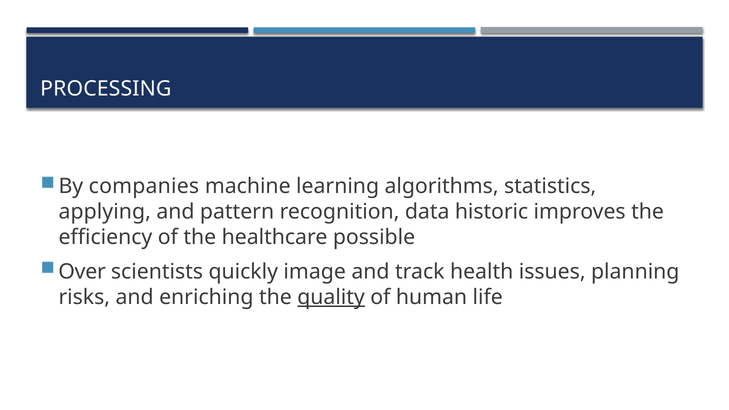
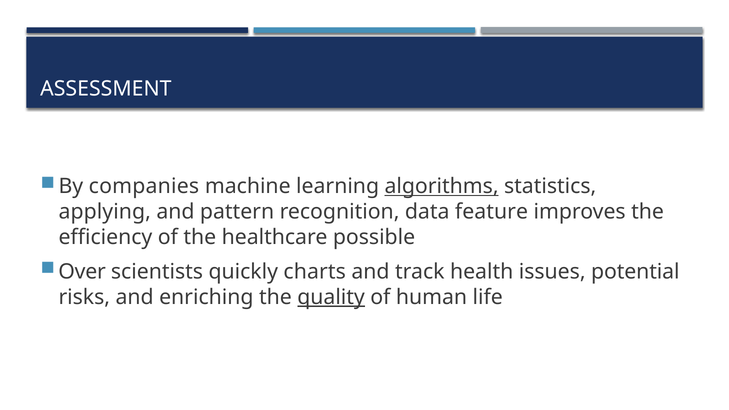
PROCESSING: PROCESSING -> ASSESSMENT (106, 89)
algorithms underline: none -> present (442, 186)
historic: historic -> feature (491, 212)
image: image -> charts (315, 272)
planning: planning -> potential (635, 272)
